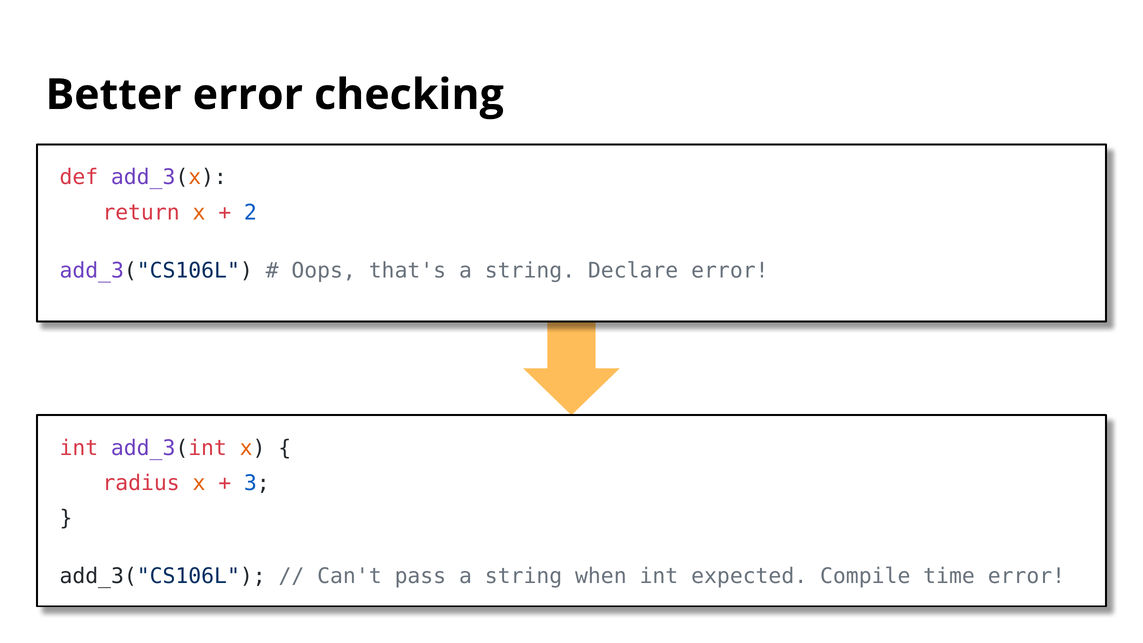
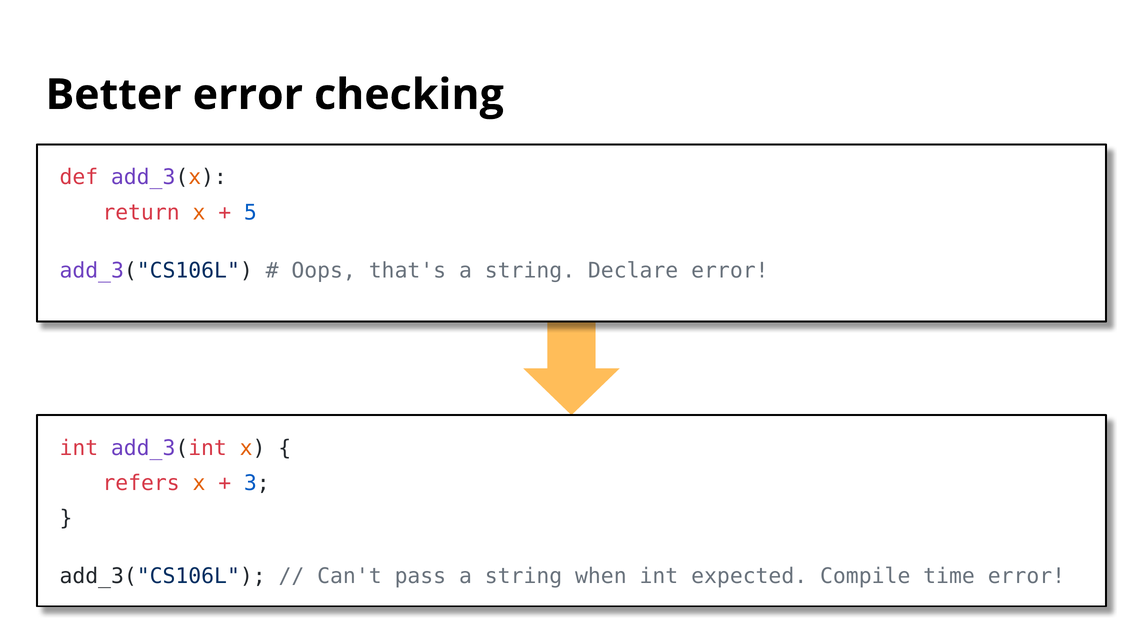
2: 2 -> 5 (250, 212)
radius: radius -> refers (141, 483)
